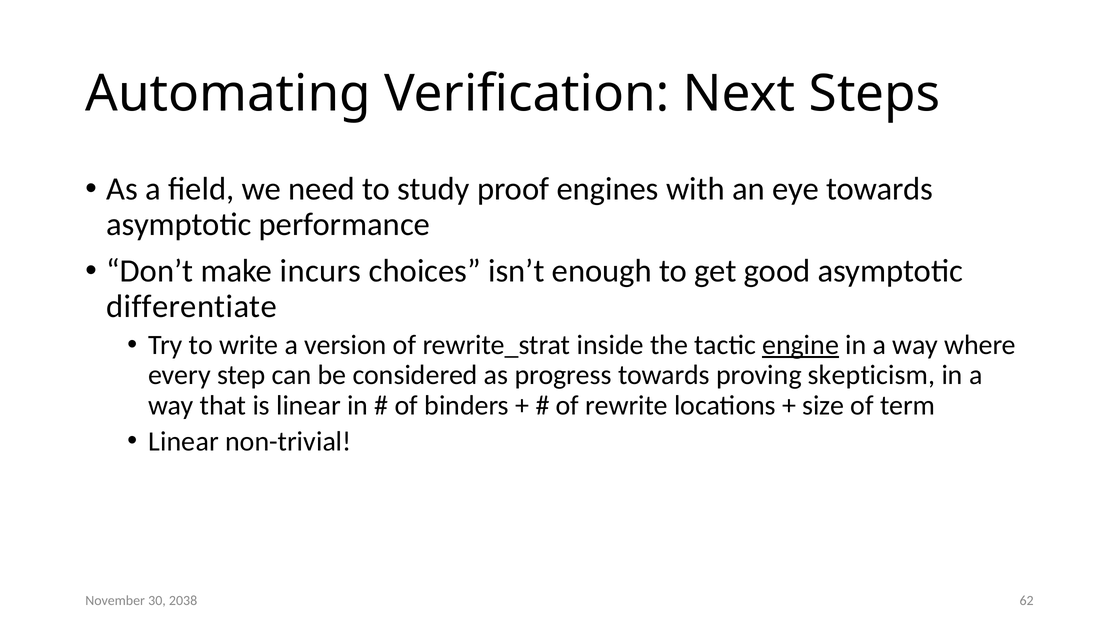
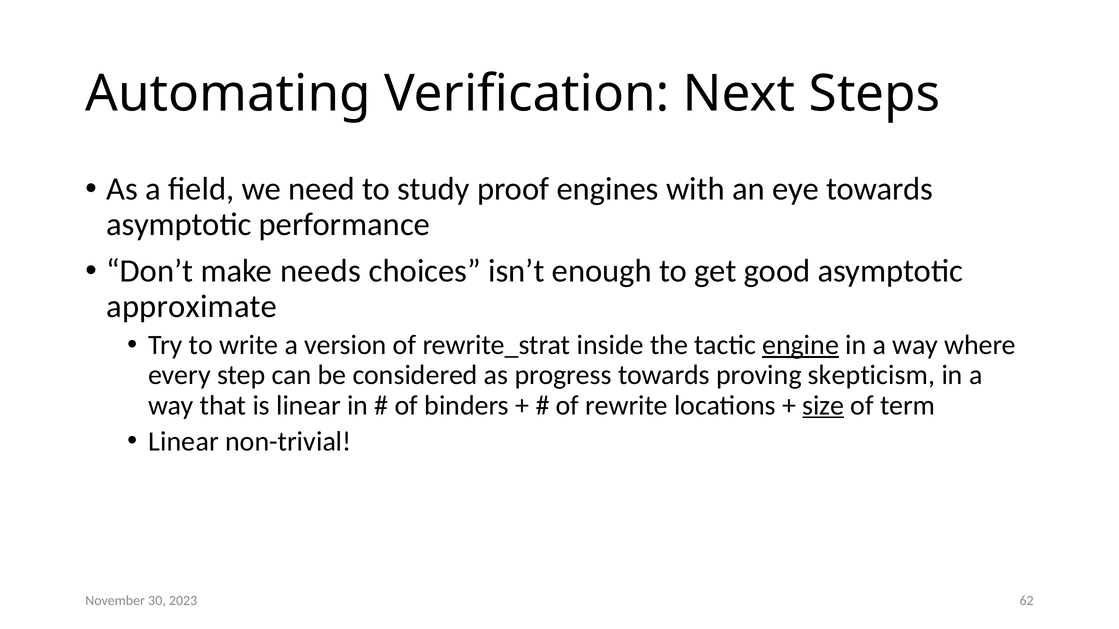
incurs: incurs -> needs (320, 271)
differentiate: differentiate -> approximate (192, 307)
size underline: none -> present (823, 406)
2038: 2038 -> 2023 (183, 601)
